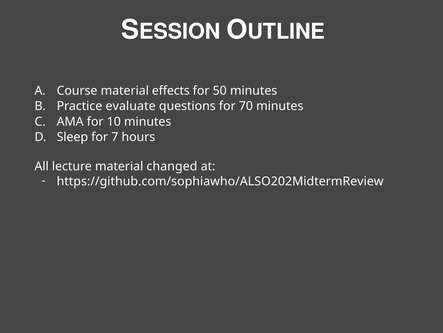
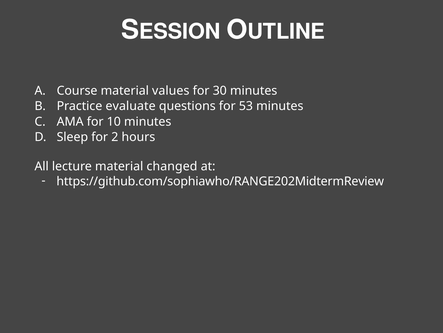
effects: effects -> values (171, 91)
50: 50 -> 30 (220, 91)
70: 70 -> 53 (246, 106)
7: 7 -> 2 (115, 137)
https://github.com/sophiawho/ALSO202MidtermReview: https://github.com/sophiawho/ALSO202MidtermReview -> https://github.com/sophiawho/RANGE202MidtermReview (220, 181)
